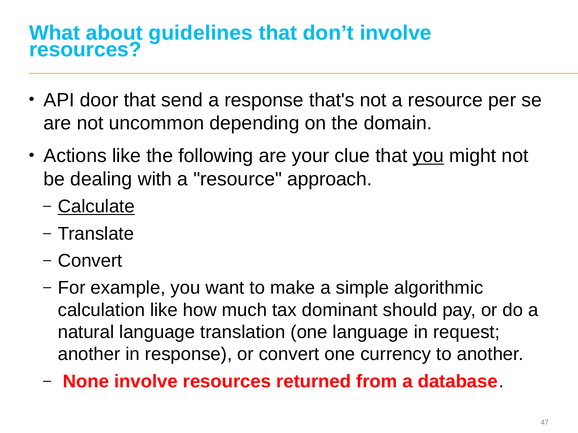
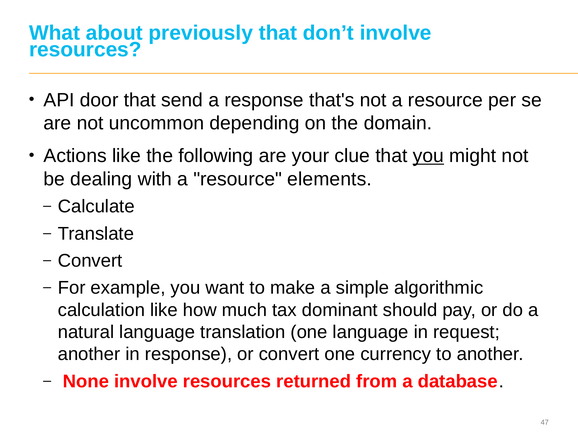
guidelines: guidelines -> previously (201, 33)
approach: approach -> elements (330, 179)
Calculate underline: present -> none (96, 207)
